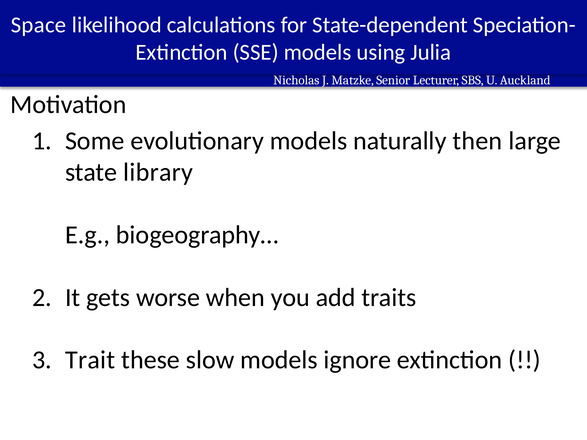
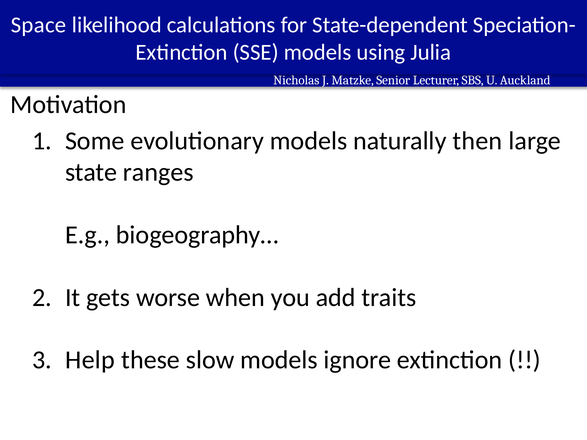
library: library -> ranges (158, 172)
Trait: Trait -> Help (90, 360)
